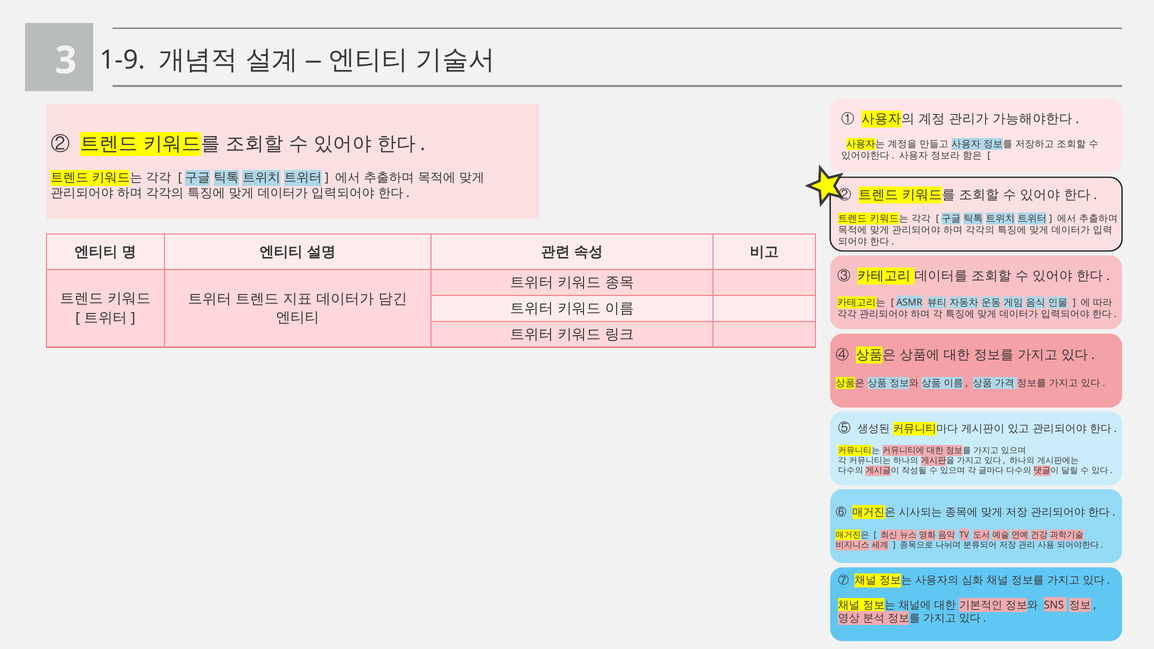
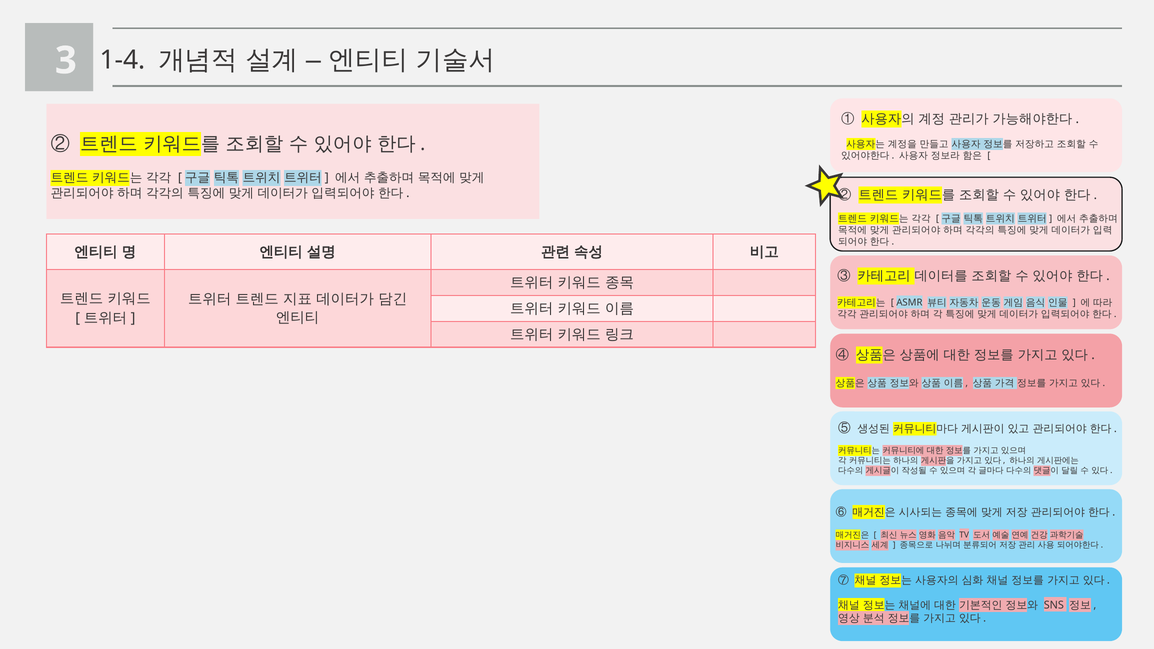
1-9: 1-9 -> 1-4 (123, 60)
